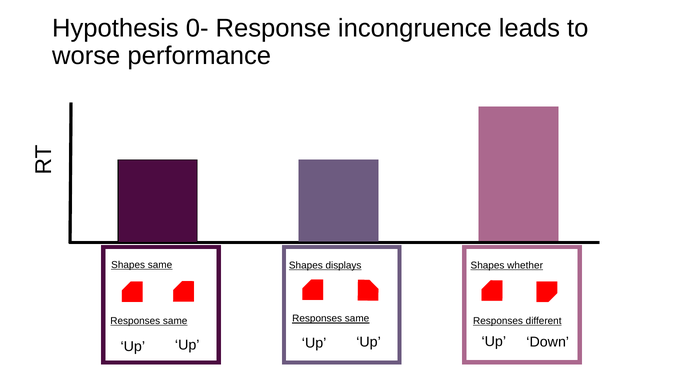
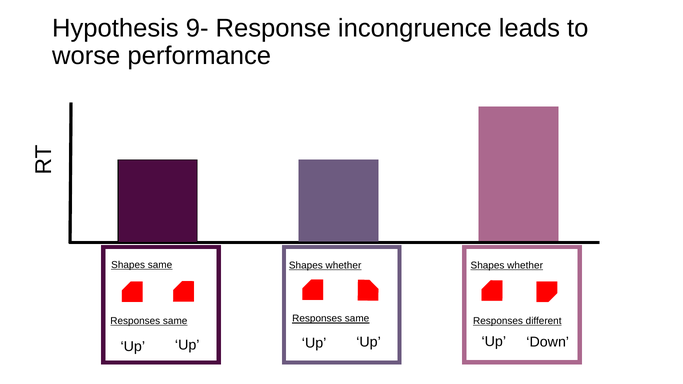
0-: 0- -> 9- (197, 28)
displays: displays -> whether (343, 266)
